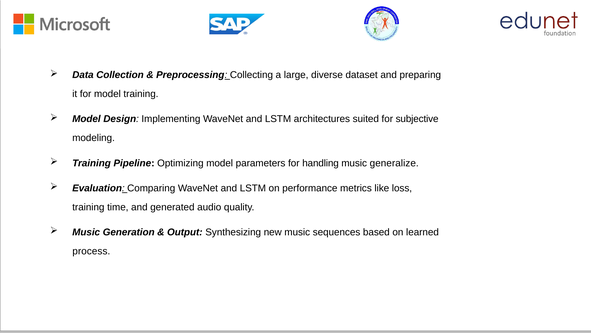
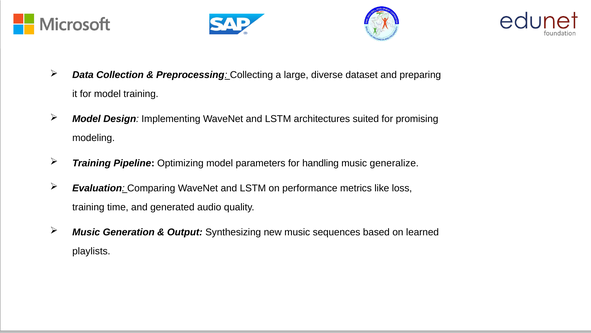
subjective: subjective -> promising (417, 119)
process: process -> playlists (91, 251)
